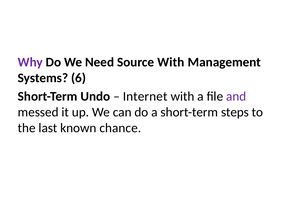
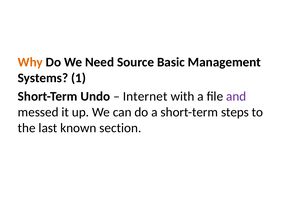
Why colour: purple -> orange (30, 62)
Source With: With -> Basic (171, 62)
6: 6 -> 1 (79, 78)
chance: chance -> section (120, 128)
